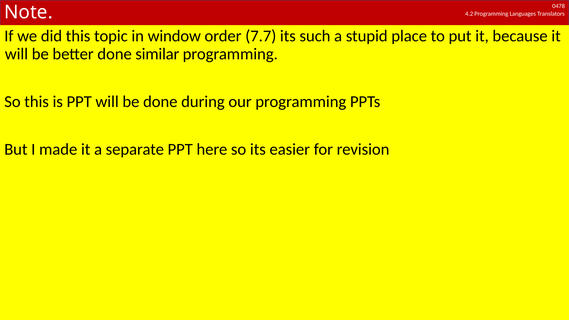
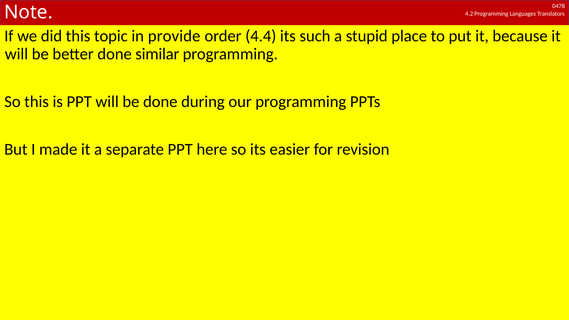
window: window -> provide (174, 36)
7.7: 7.7 -> 4.4 (261, 36)
